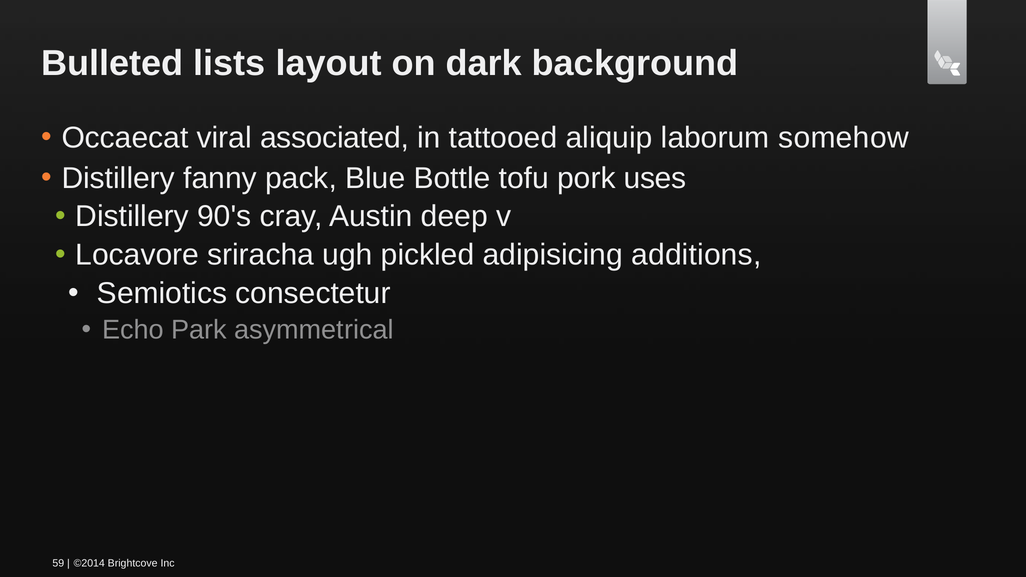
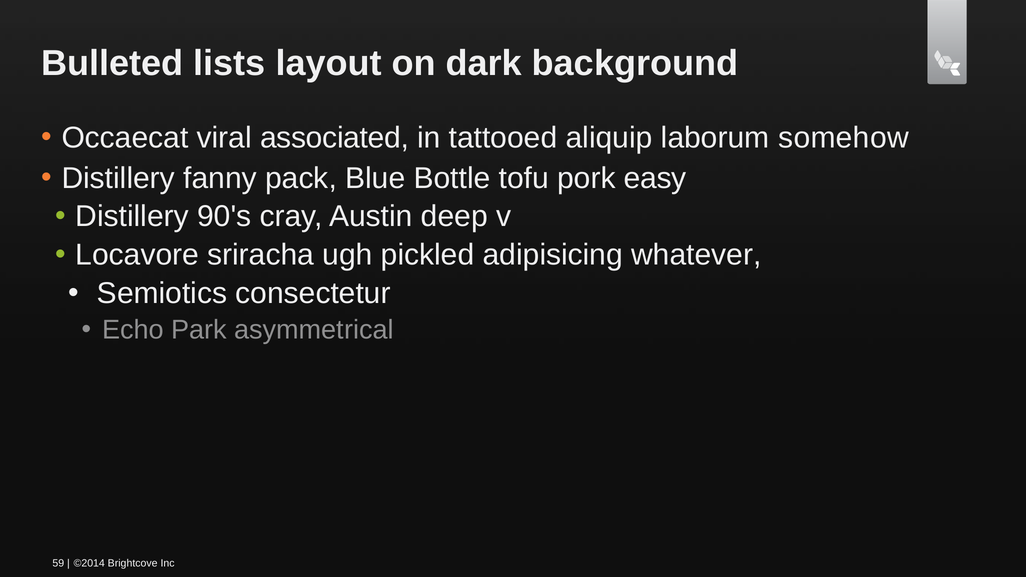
uses: uses -> easy (655, 179)
additions: additions -> whatever (696, 255)
